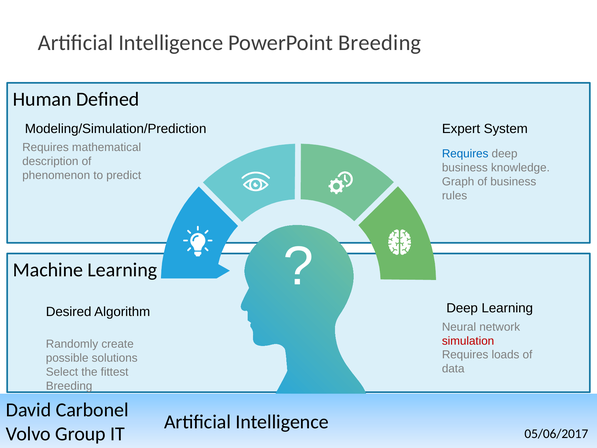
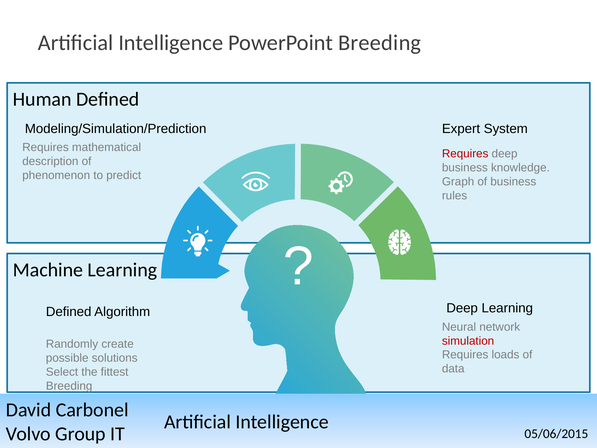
Requires colour: blue -> red (465, 154)
Desired: Desired -> Defined (69, 312)
05/06/2017: 05/06/2017 -> 05/06/2015 (556, 433)
